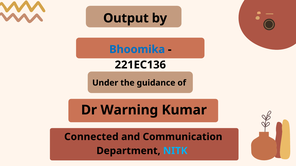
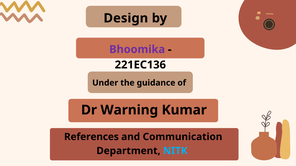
Output: Output -> Design (126, 18)
Bhoomika colour: blue -> purple (137, 50)
Connected: Connected -> References (91, 137)
